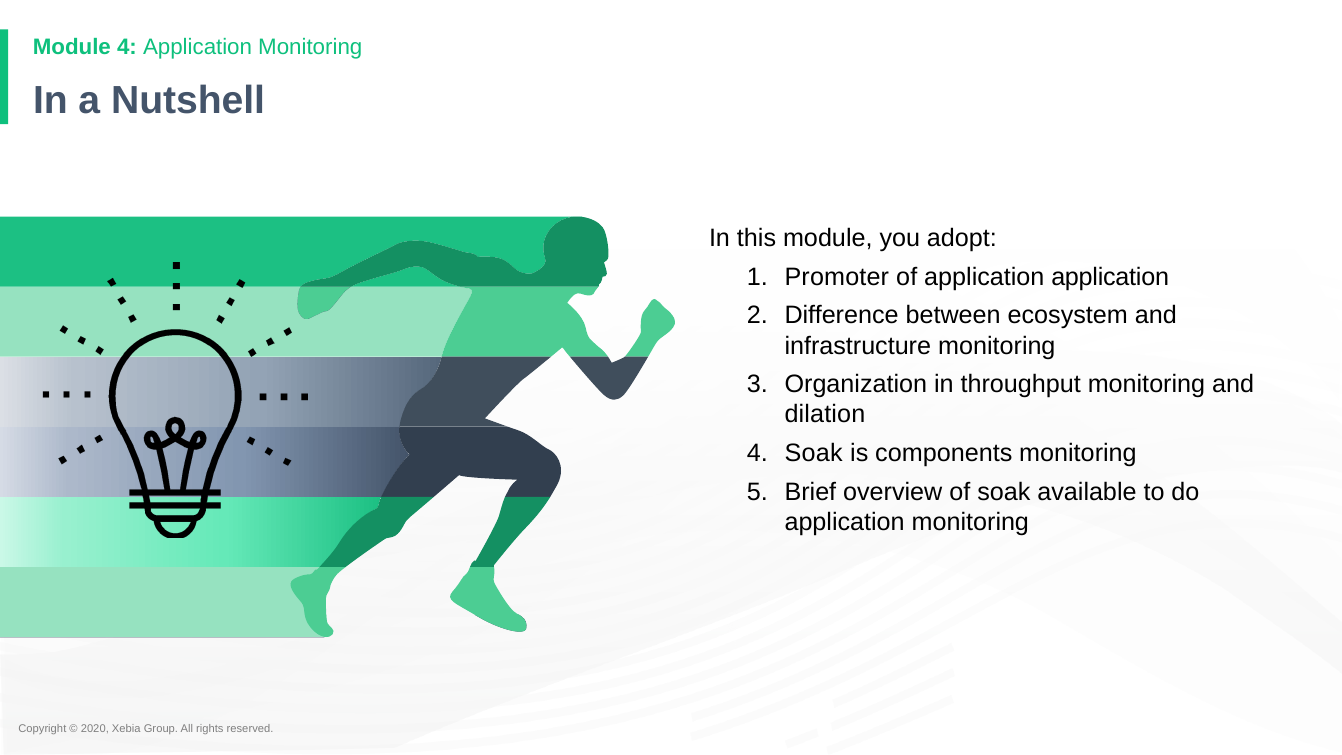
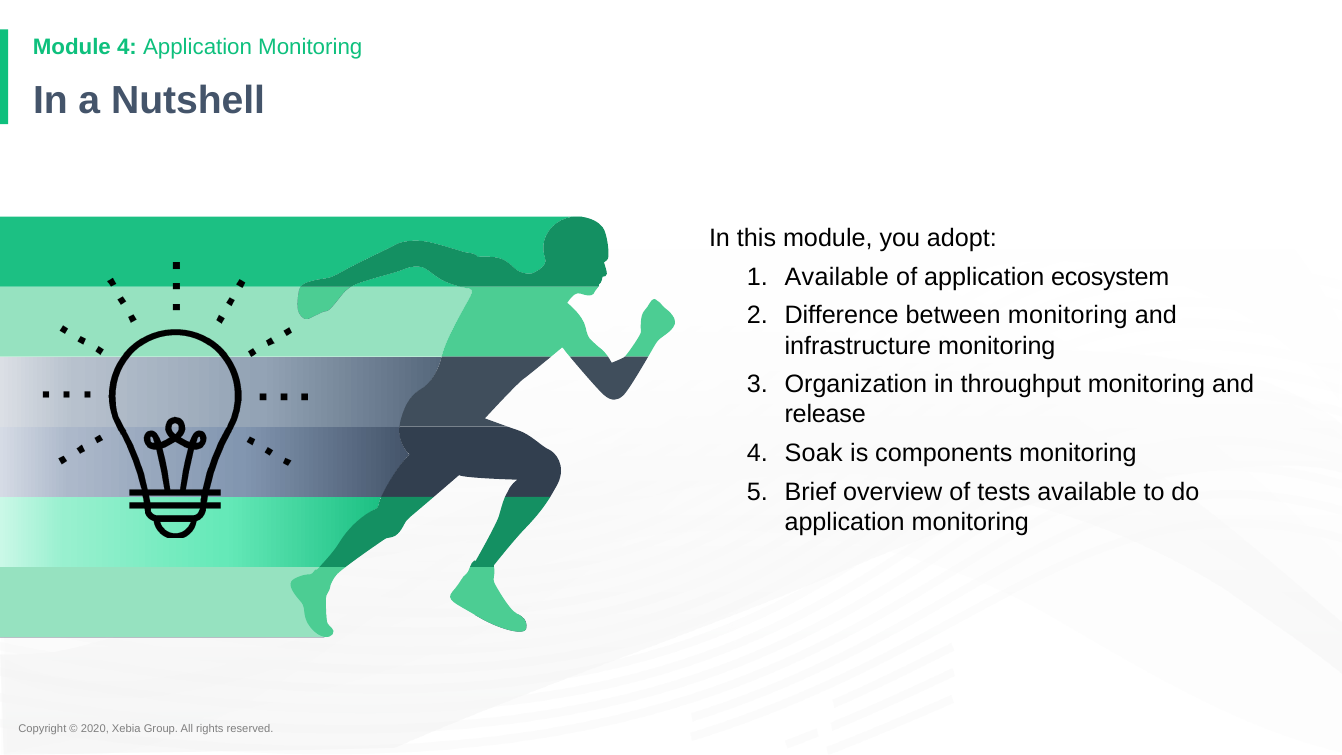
Promoter: Promoter -> Available (837, 277)
application application: application -> ecosystem (1110, 277)
between ecosystem: ecosystem -> monitoring (1068, 316)
dilation: dilation -> release (825, 415)
of soak: soak -> tests (1004, 492)
